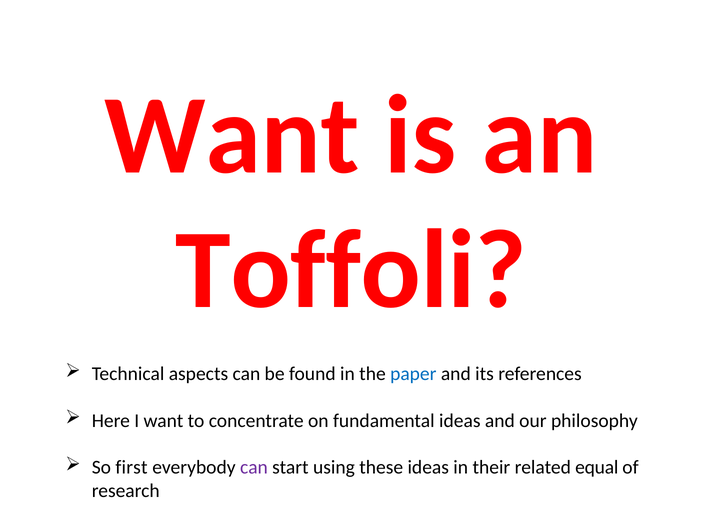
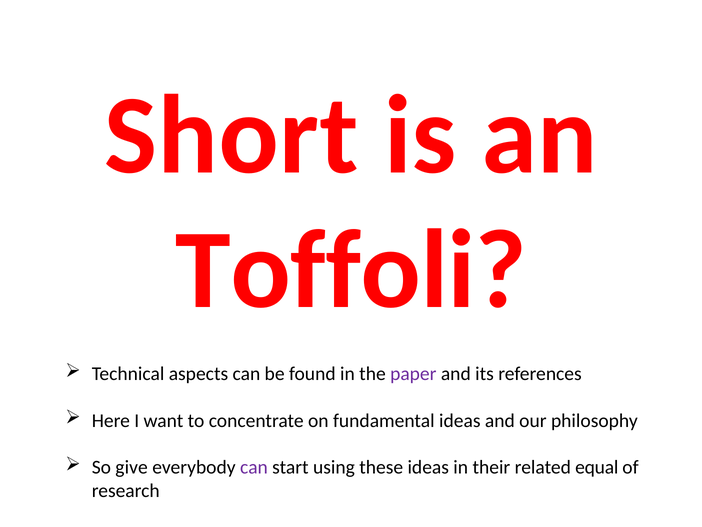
Want: Want -> Short (231, 135)
paper colour: blue -> purple (413, 373)
first: first -> give (132, 467)
